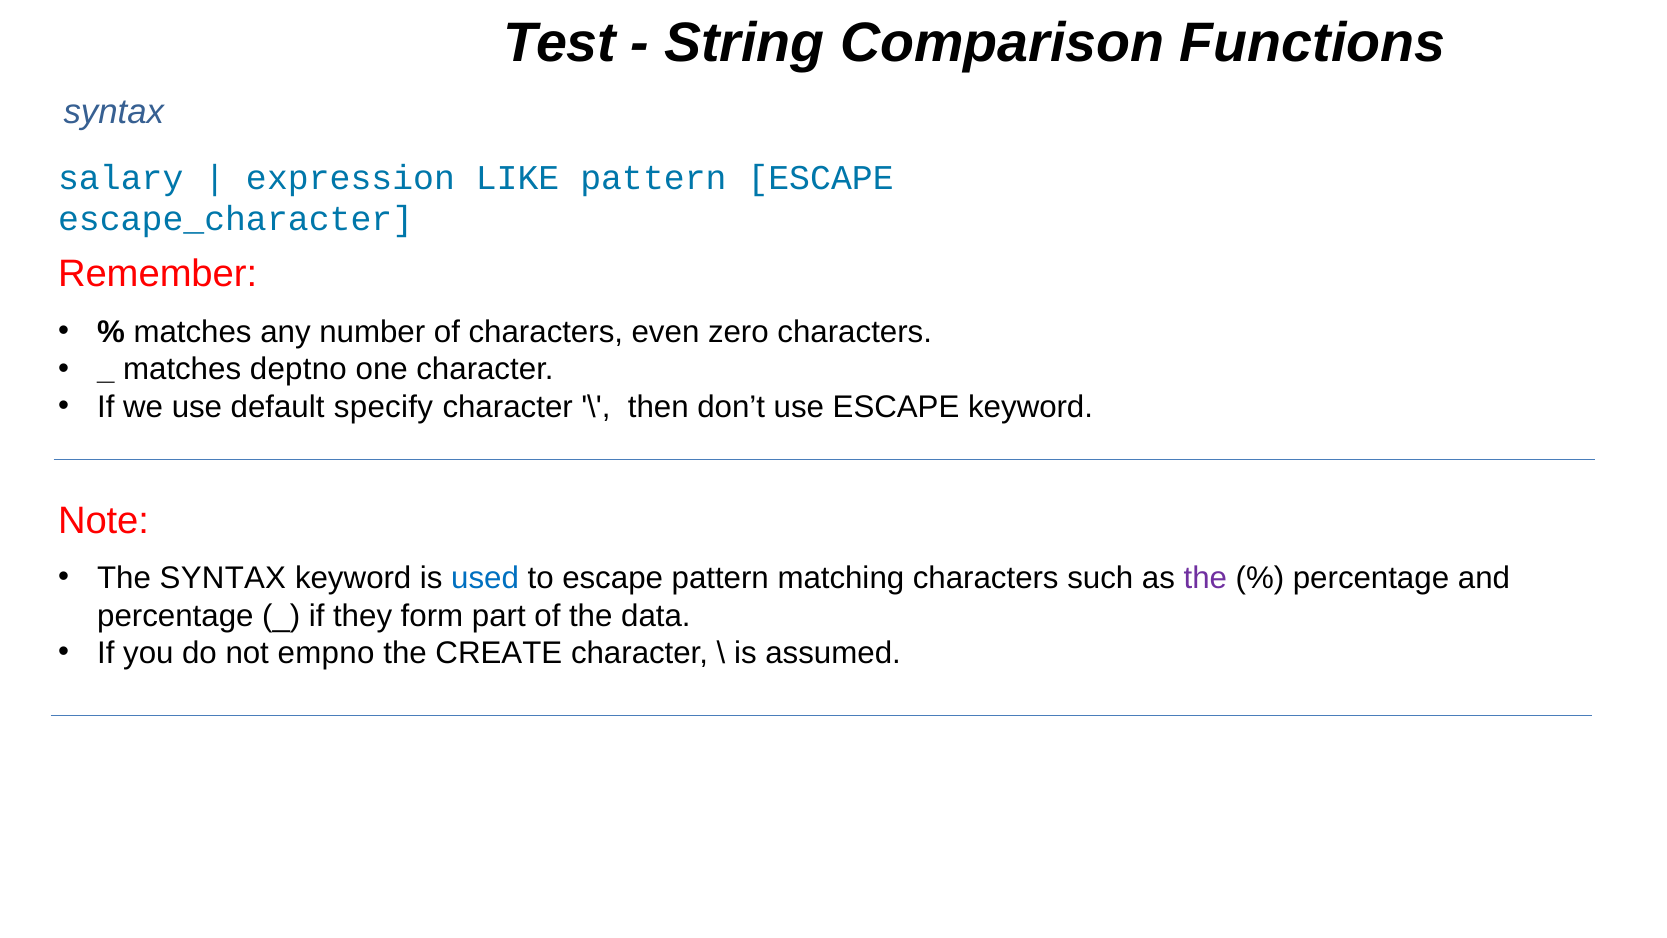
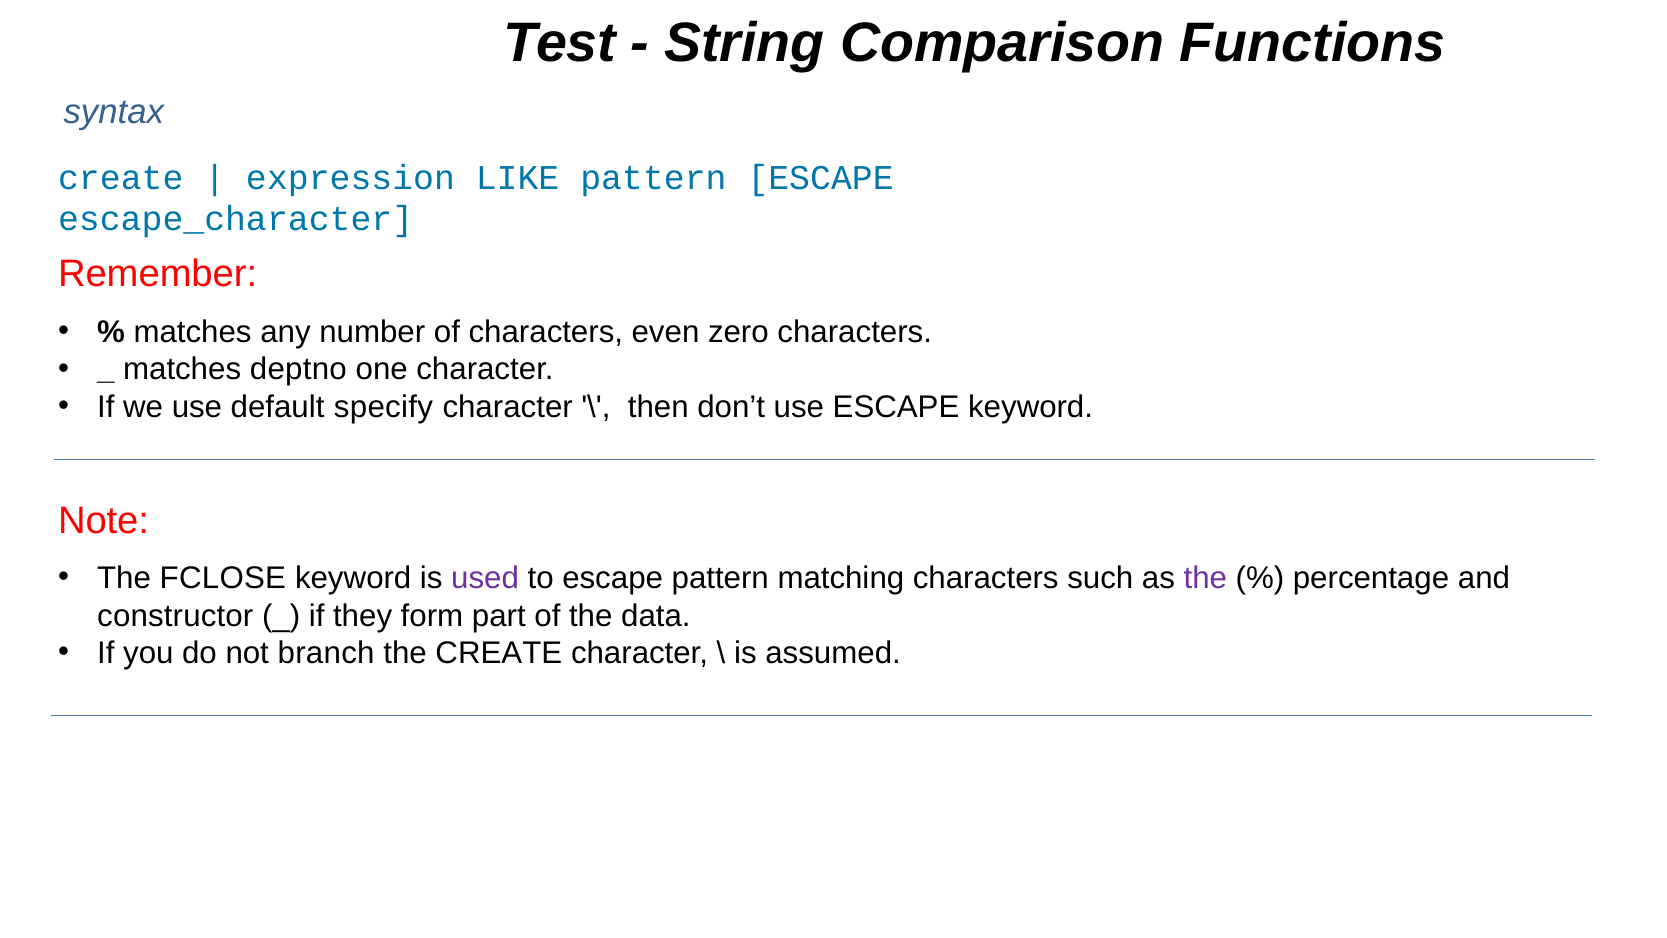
salary: salary -> create (121, 178)
The SYNTAX: SYNTAX -> FCLOSE (223, 578)
used colour: blue -> purple (485, 578)
percentage: percentage -> constructor (175, 616)
empno: empno -> branch (326, 653)
